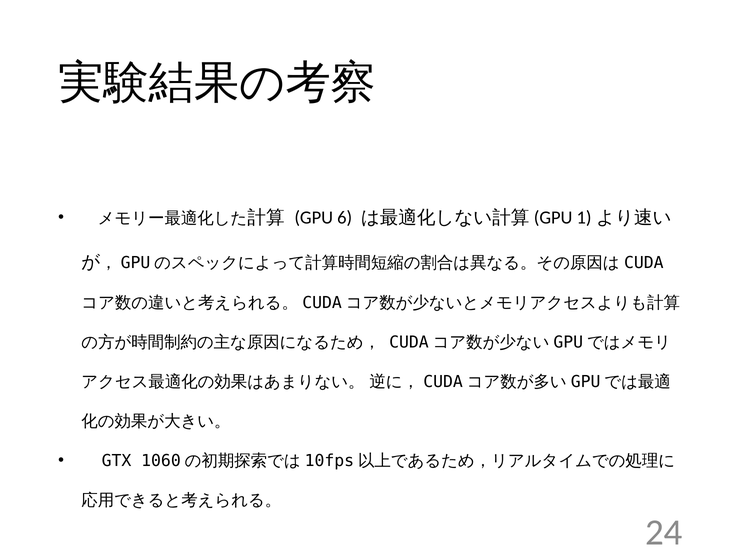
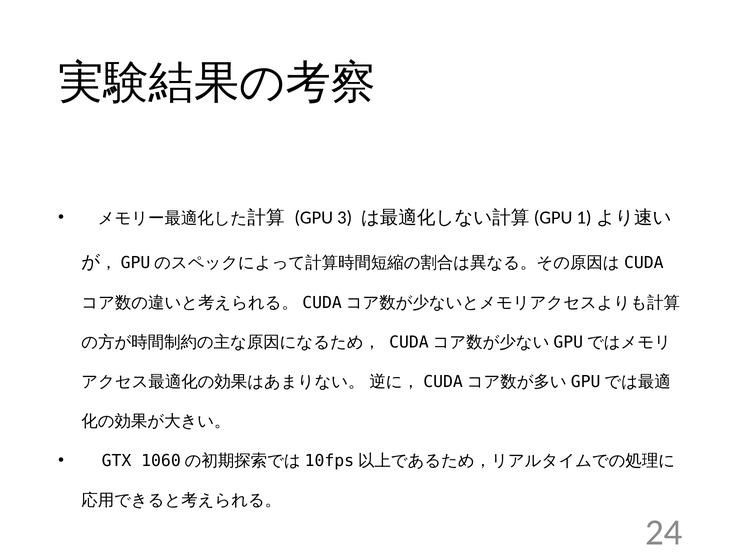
6: 6 -> 3 (345, 218)
